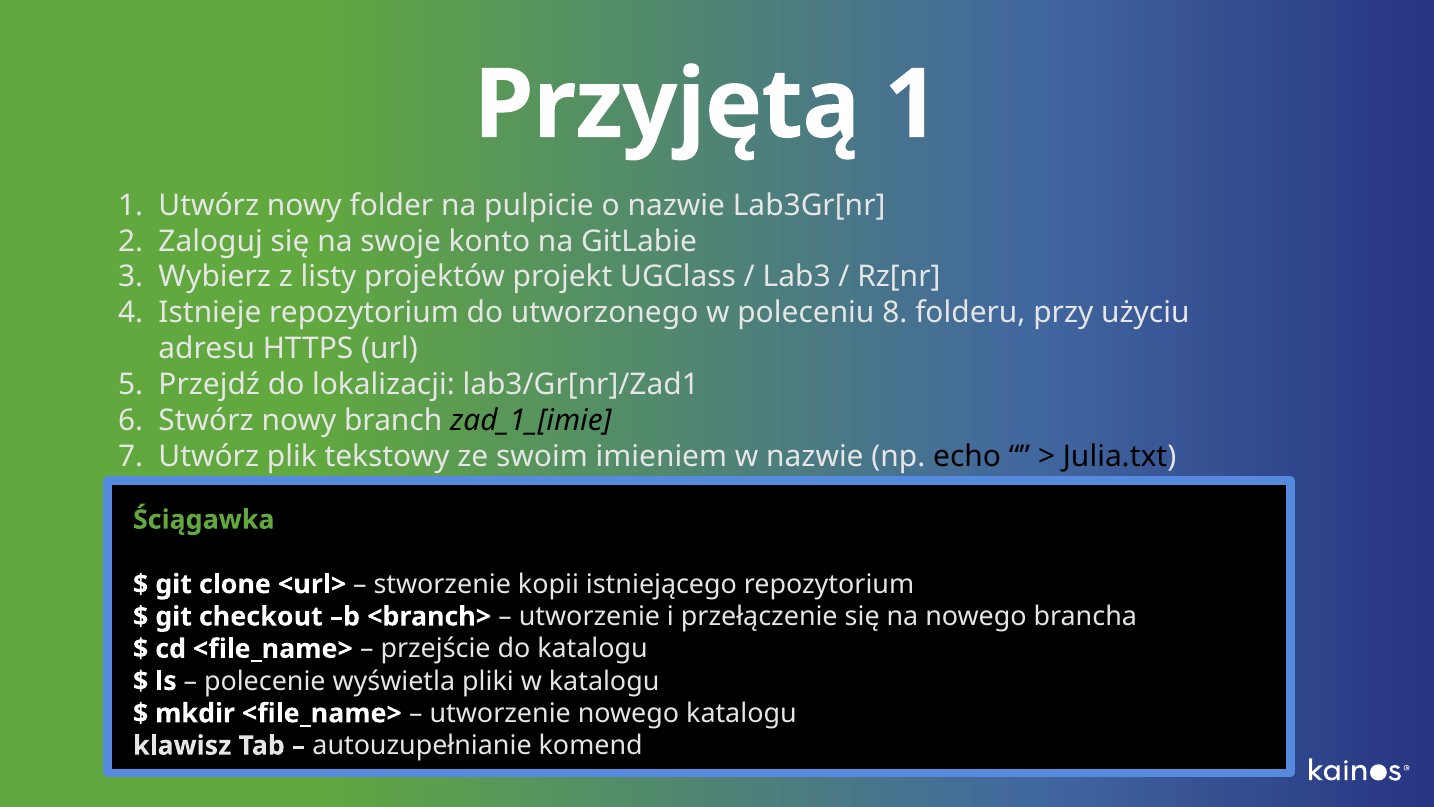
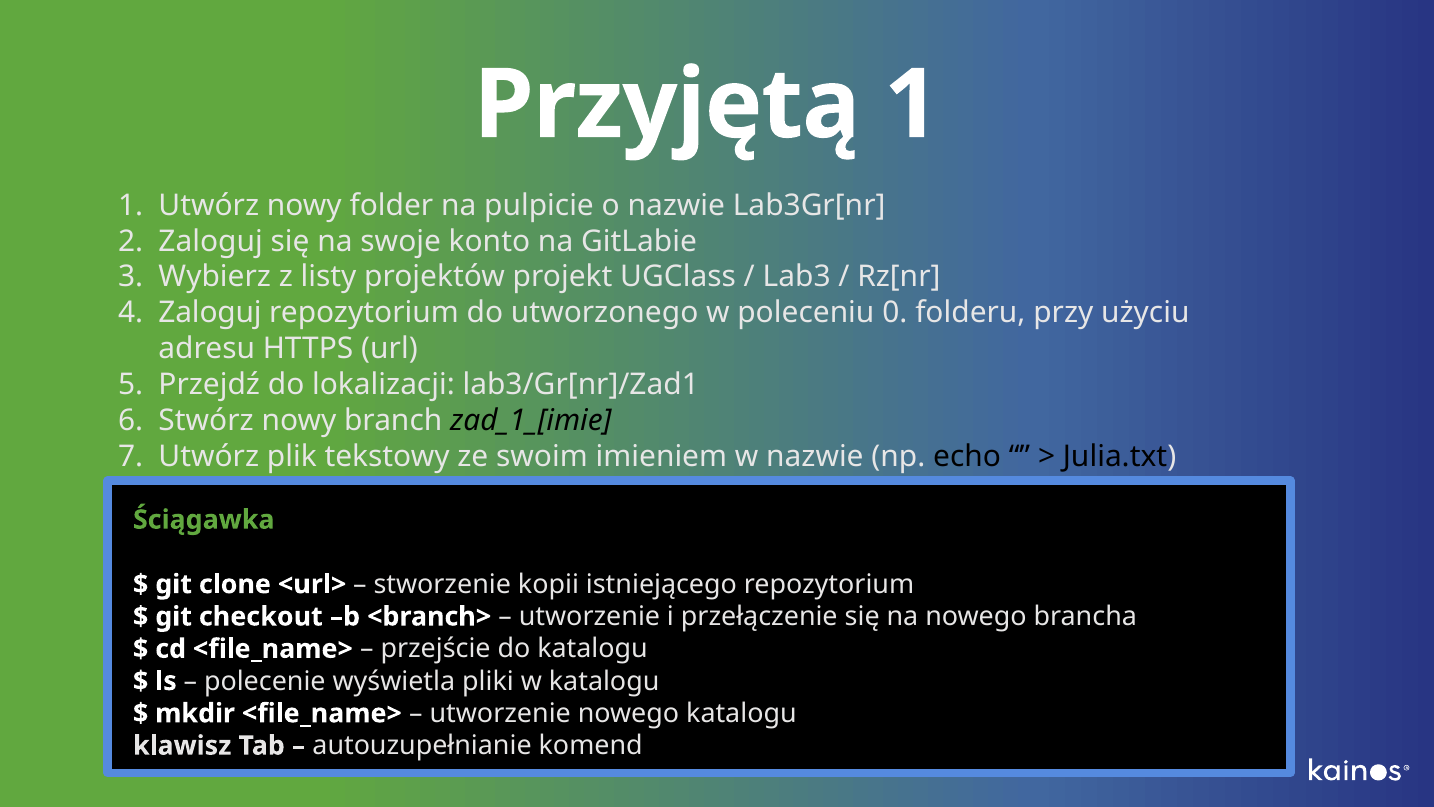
Istnieje: Istnieje -> Zaloguj (210, 313)
8: 8 -> 0 (895, 313)
